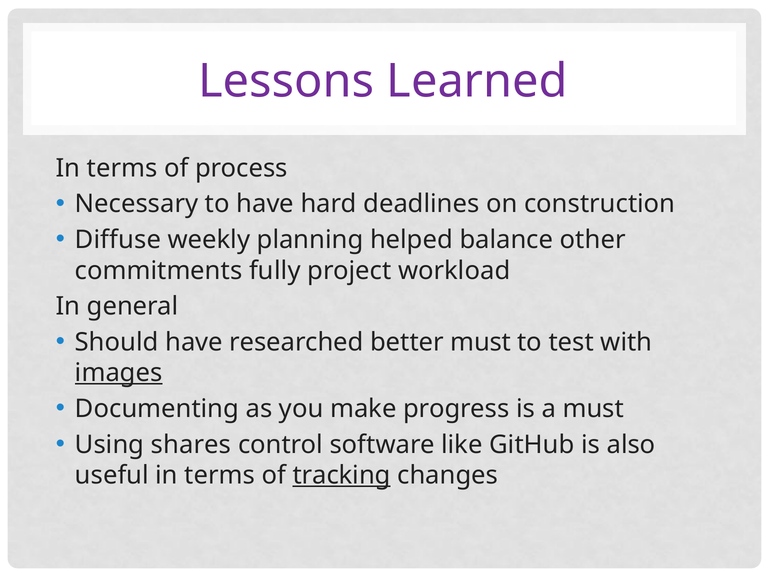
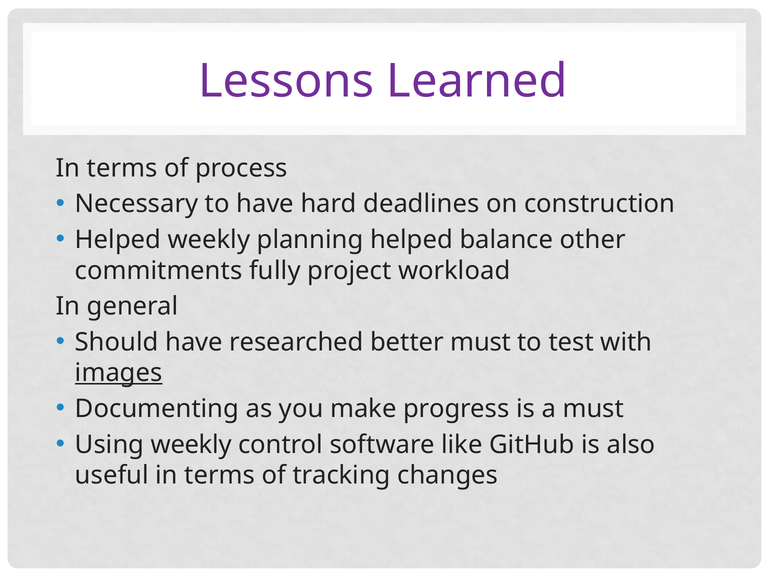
Diffuse: Diffuse -> Helped (118, 240)
Using shares: shares -> weekly (191, 445)
tracking underline: present -> none (342, 476)
